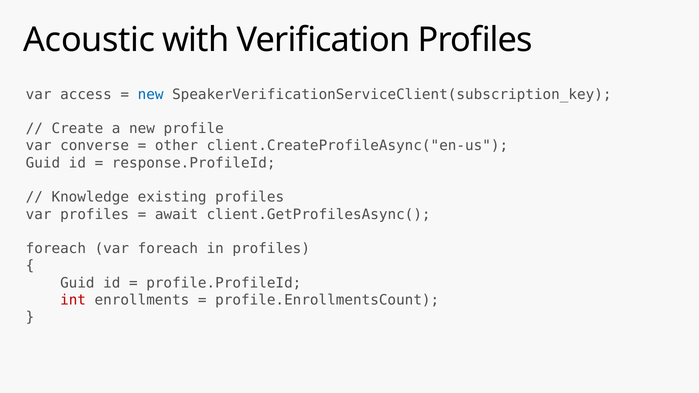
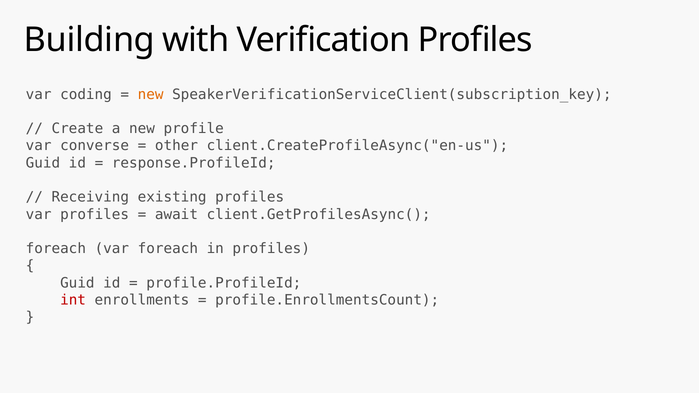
Acoustic: Acoustic -> Building (89, 40)
access: access -> coding (86, 94)
new colour: blue -> orange (151, 94)
Knowledge: Knowledge -> Receiving (90, 197)
